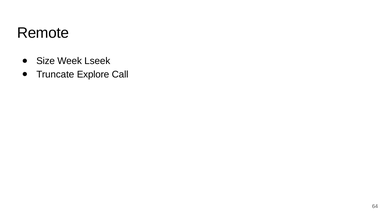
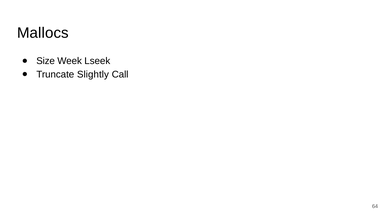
Remote: Remote -> Mallocs (43, 33)
Explore: Explore -> Slightly (93, 74)
